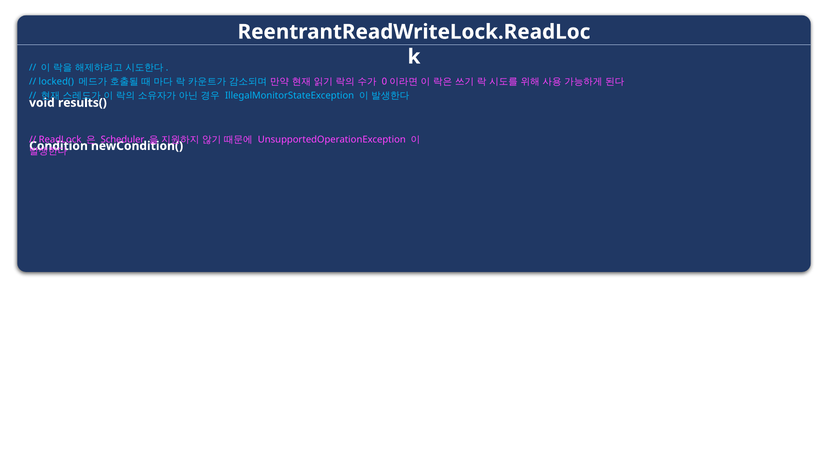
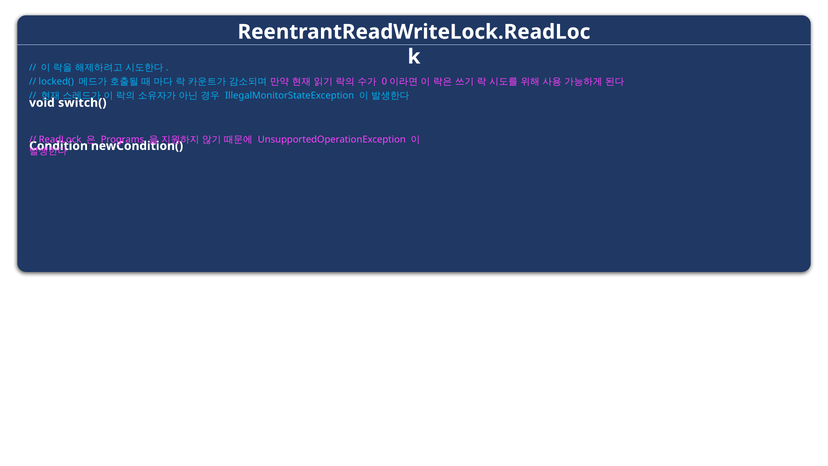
results(: results( -> switch( (82, 103)
Scheduler: Scheduler -> Programs (122, 140)
